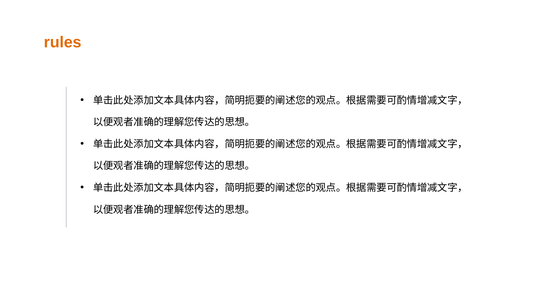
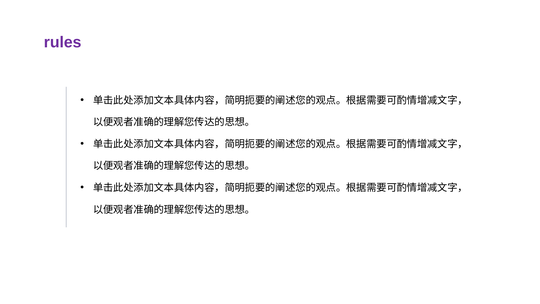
rules colour: orange -> purple (63, 42)
